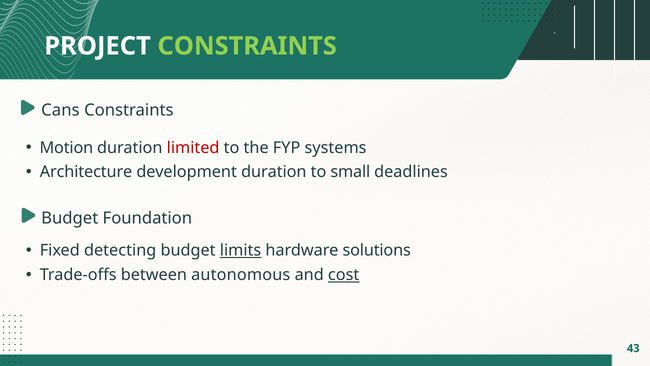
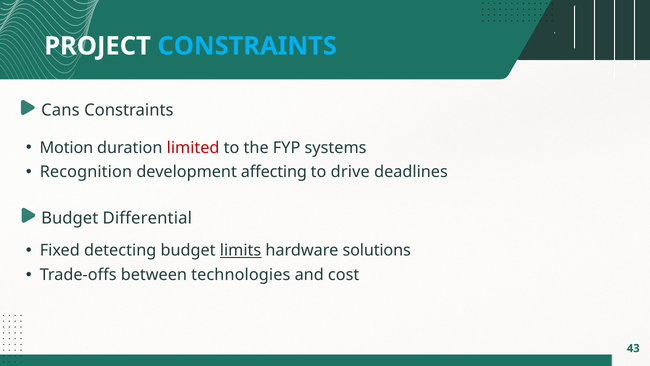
CONSTRAINTS colour: light green -> light blue (247, 46)
Architecture: Architecture -> Recognition (86, 172)
development duration: duration -> affecting (274, 172)
small: small -> drive (350, 172)
Foundation: Foundation -> Differential (147, 218)
autonomous: autonomous -> technologies (241, 275)
cost underline: present -> none (344, 275)
